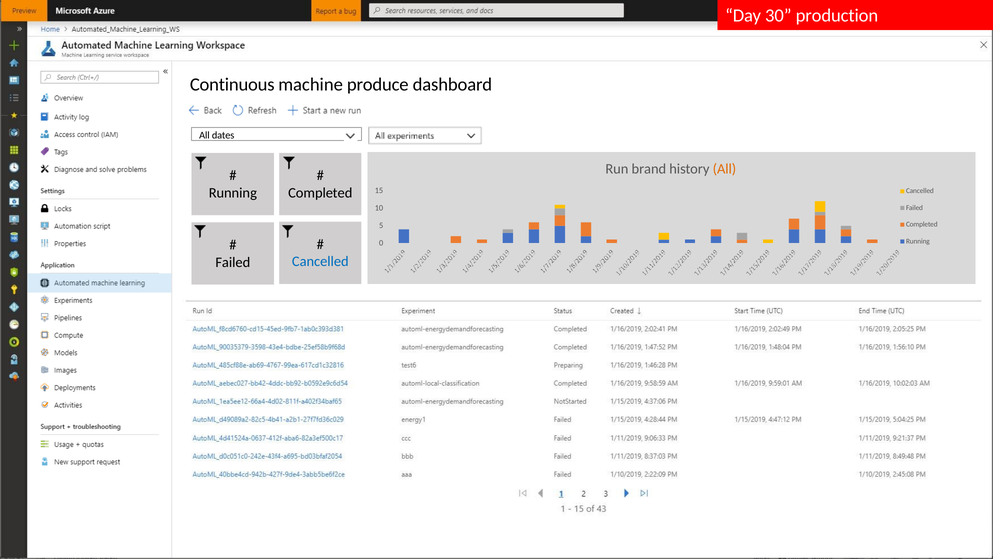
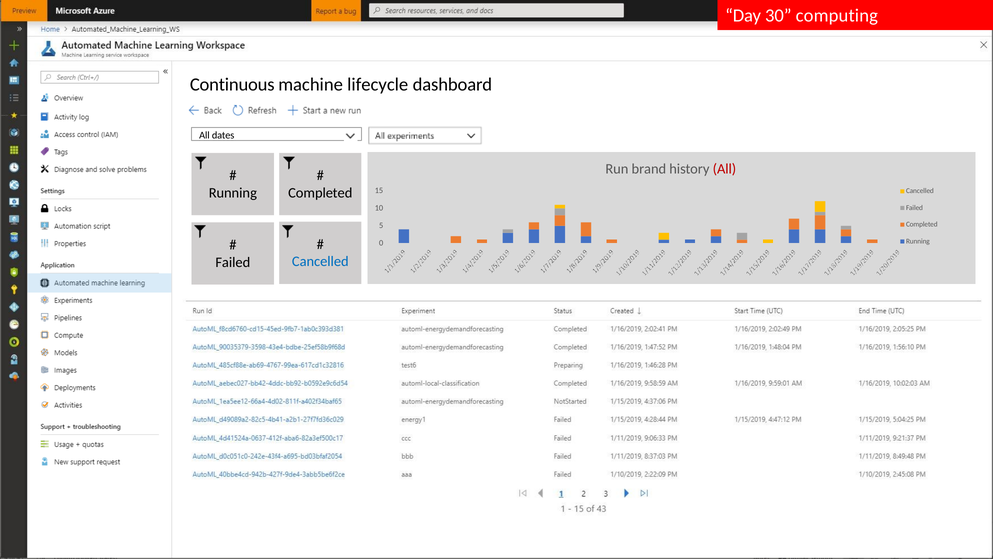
production: production -> computing (837, 15)
produce: produce -> lifecycle (378, 85)
All colour: orange -> red (724, 169)
